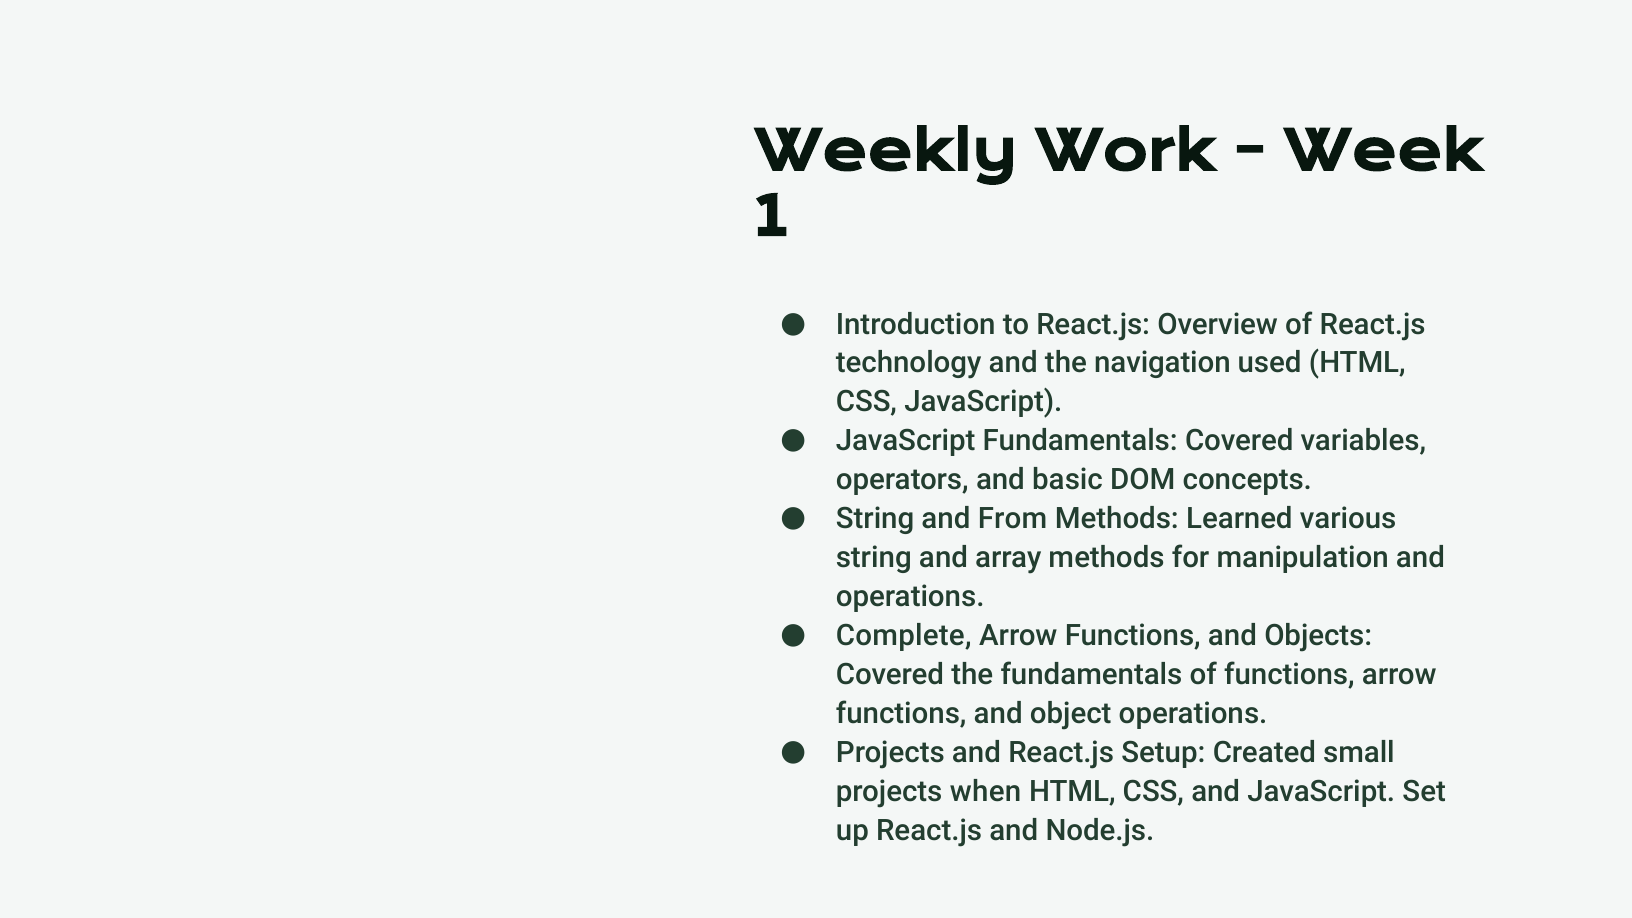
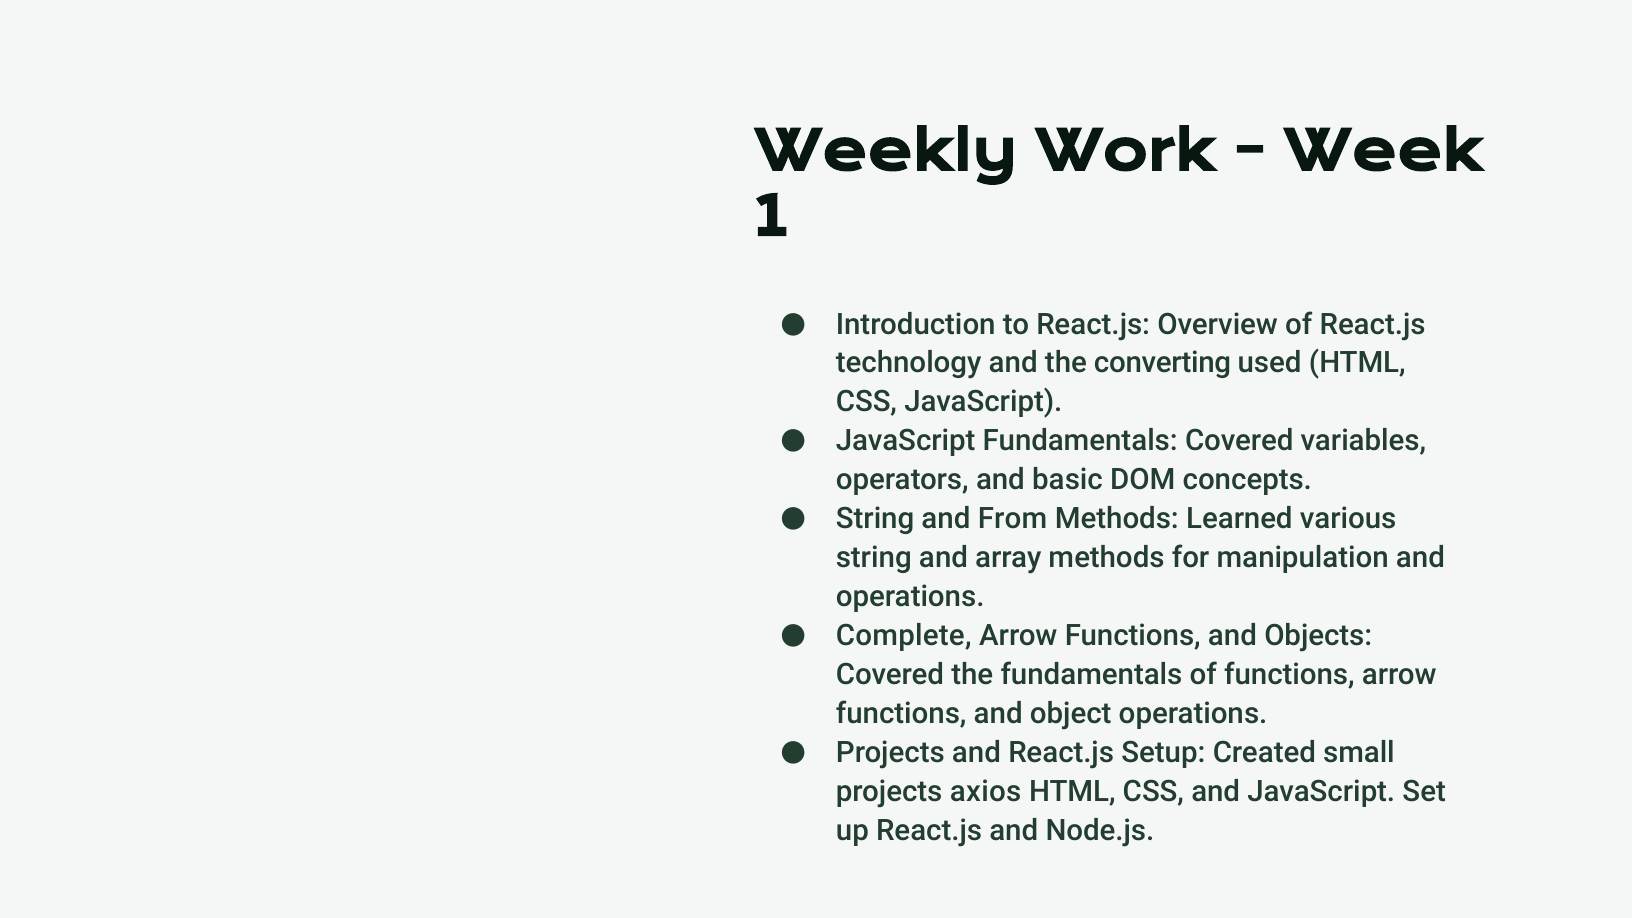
navigation: navigation -> converting (1163, 363)
when: when -> axios (986, 792)
